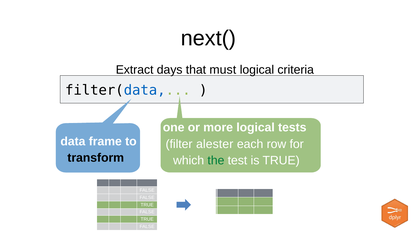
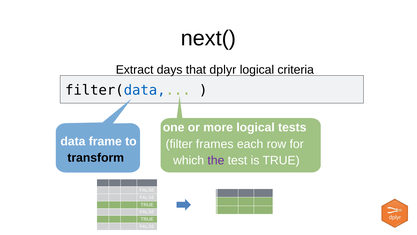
must: must -> dplyr (223, 70)
alester: alester -> frames (215, 144)
the colour: green -> purple (216, 160)
